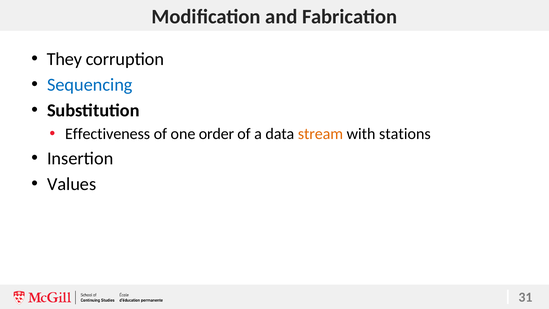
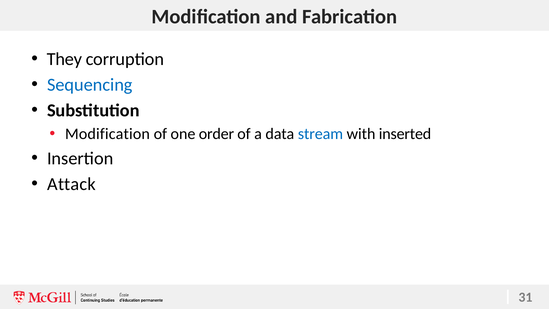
Effectiveness: Effectiveness -> Modification (107, 134)
stream colour: orange -> blue (320, 134)
stations: stations -> inserted (405, 134)
Values: Values -> Attack (72, 184)
